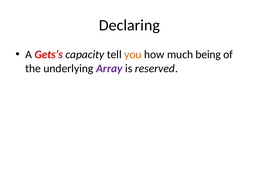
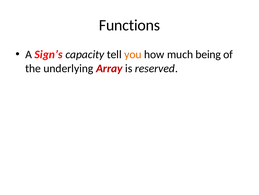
Declaring: Declaring -> Functions (130, 25)
Gets’s: Gets’s -> Sign’s (49, 54)
Array colour: purple -> red (109, 68)
